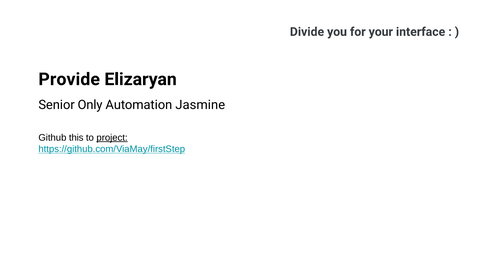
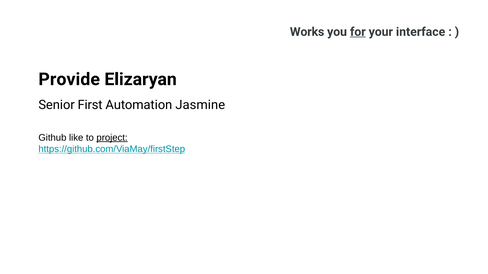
Divide: Divide -> Works (307, 32)
for underline: none -> present (358, 32)
Only: Only -> First (90, 105)
this: this -> like (76, 138)
